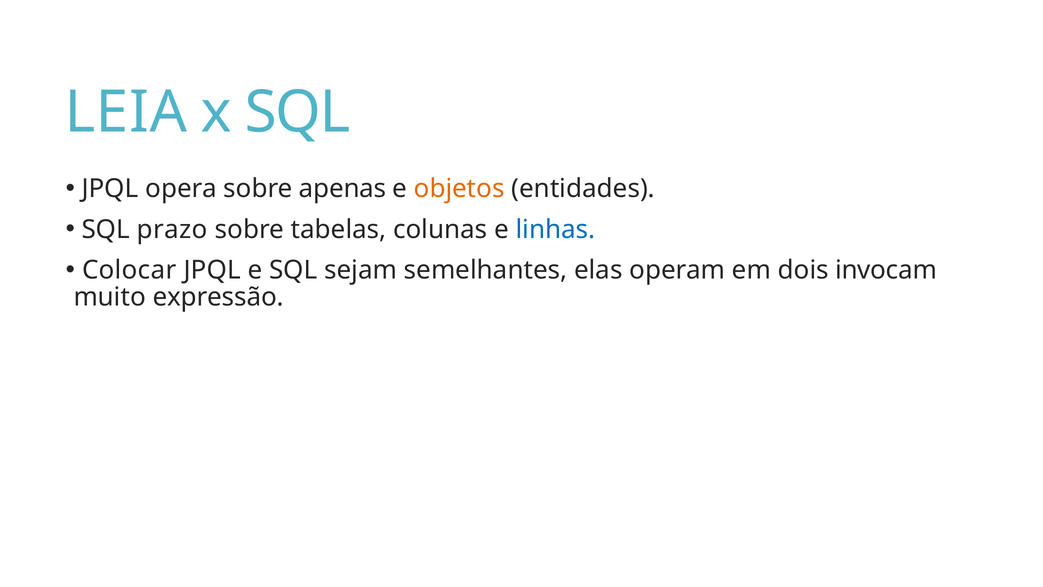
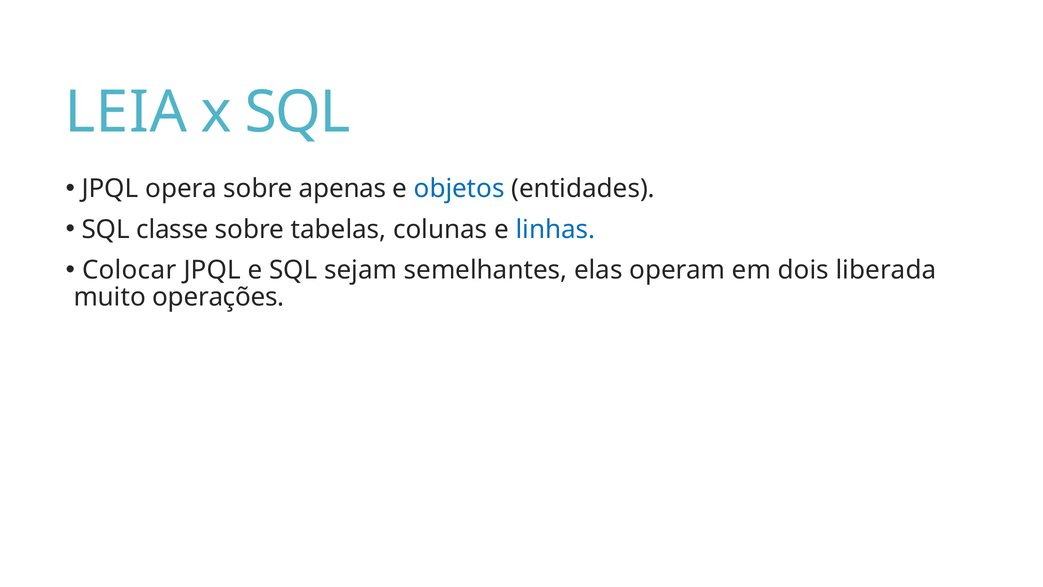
objetos colour: orange -> blue (459, 189)
prazo: prazo -> classe (172, 229)
invocam: invocam -> liberada (886, 270)
expressão: expressão -> operações (218, 297)
